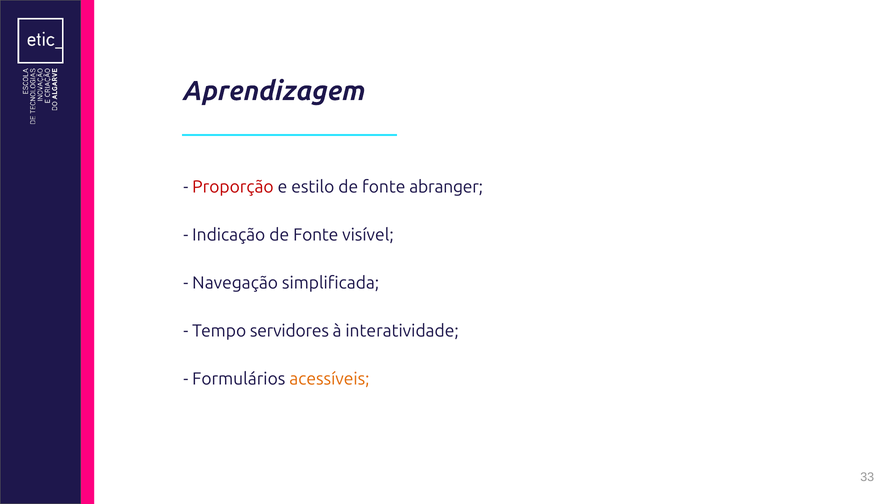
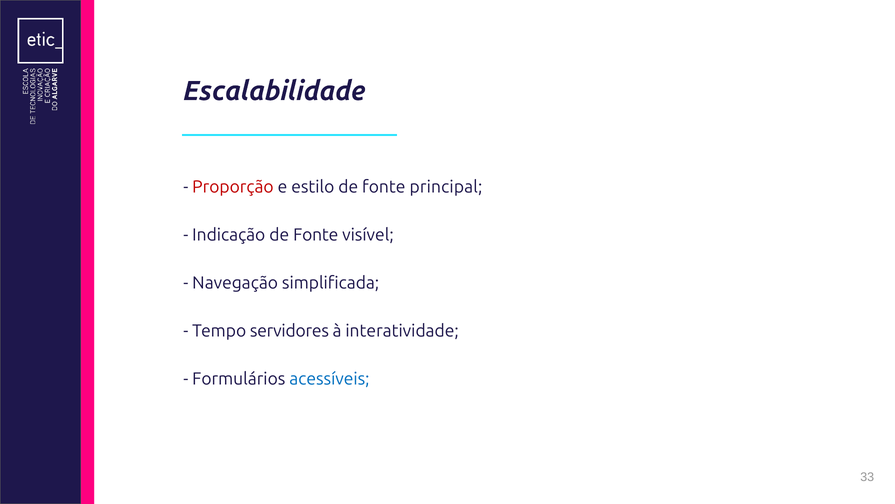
Aprendizagem: Aprendizagem -> Escalabilidade (274, 91)
abranger: abranger -> principal (446, 187)
acessíveis colour: orange -> blue (329, 379)
